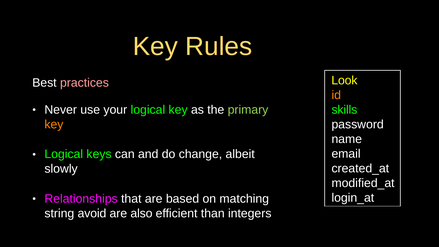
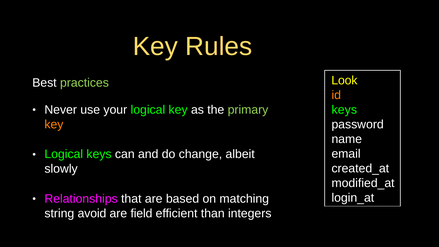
practices colour: pink -> light green (84, 83)
skills: skills -> keys (344, 110)
also: also -> field (141, 213)
